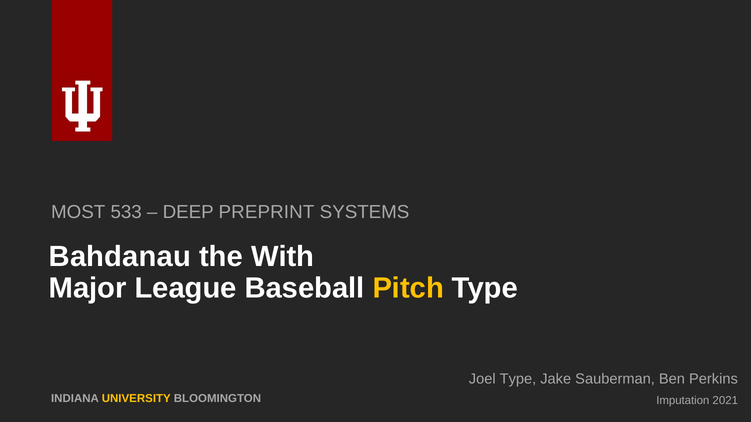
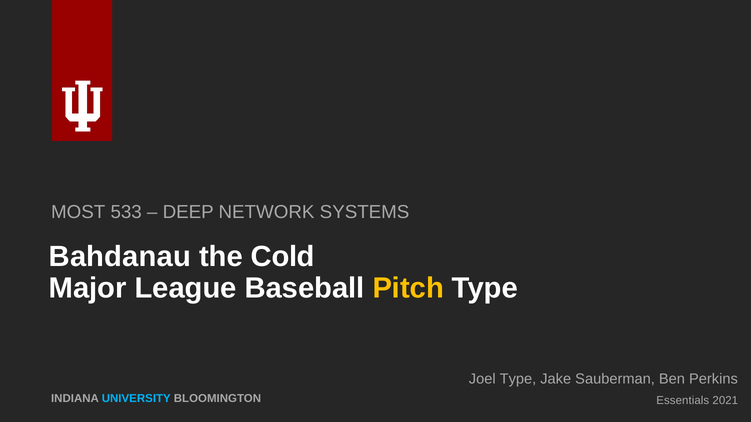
PREPRINT: PREPRINT -> NETWORK (267, 212)
With: With -> Cold (283, 257)
UNIVERSITY colour: yellow -> light blue (136, 399)
Imputation: Imputation -> Essentials (683, 401)
